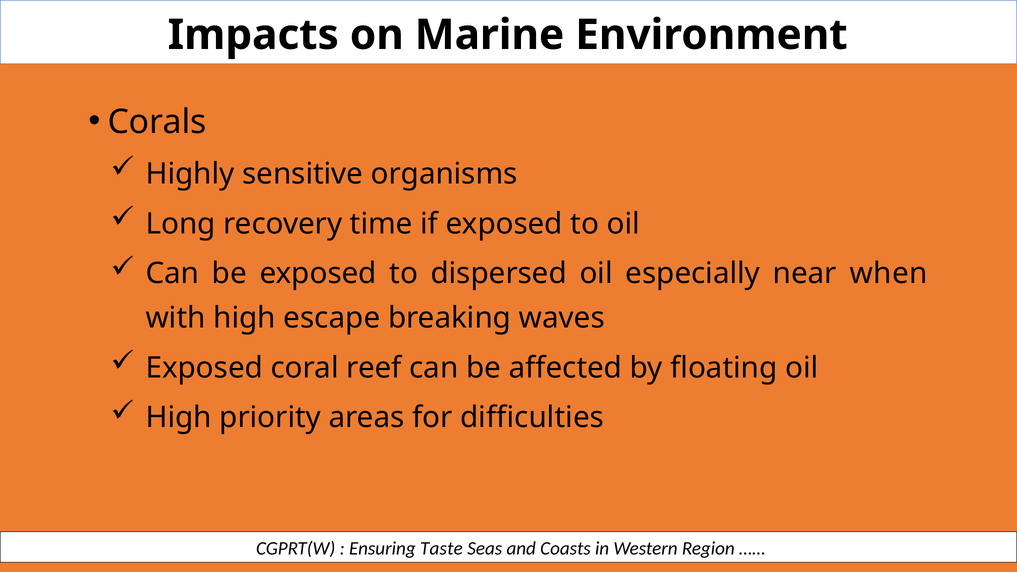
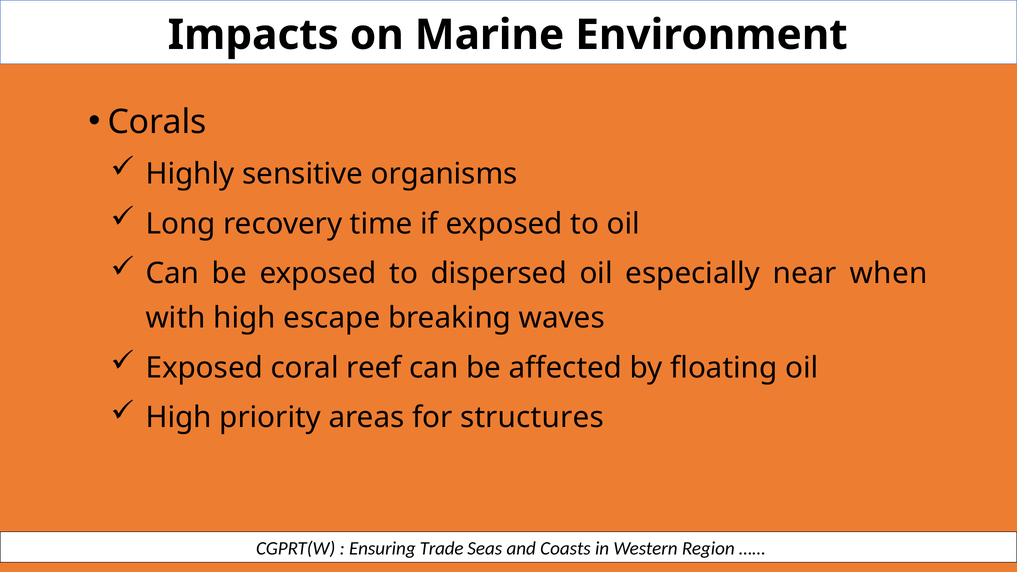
difficulties: difficulties -> structures (532, 418)
Taste: Taste -> Trade (442, 549)
